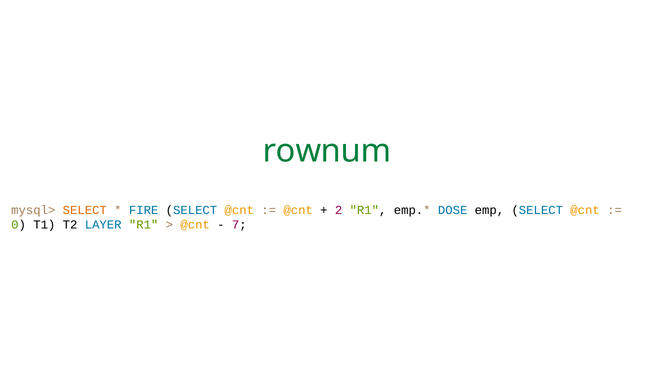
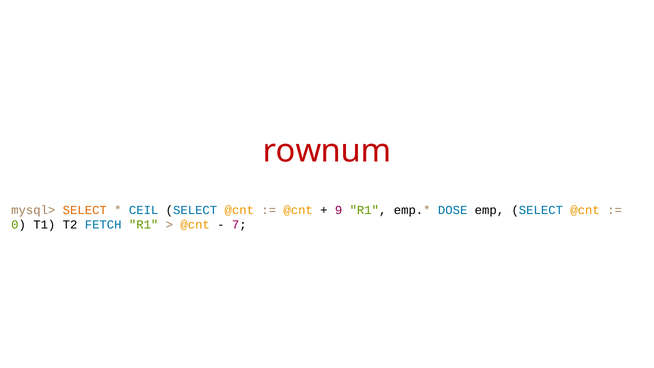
rownum colour: green -> red (327, 151)
FIRE: FIRE -> CEIL (144, 210)
2: 2 -> 9 (339, 210)
LAYER: LAYER -> FETCH (103, 225)
